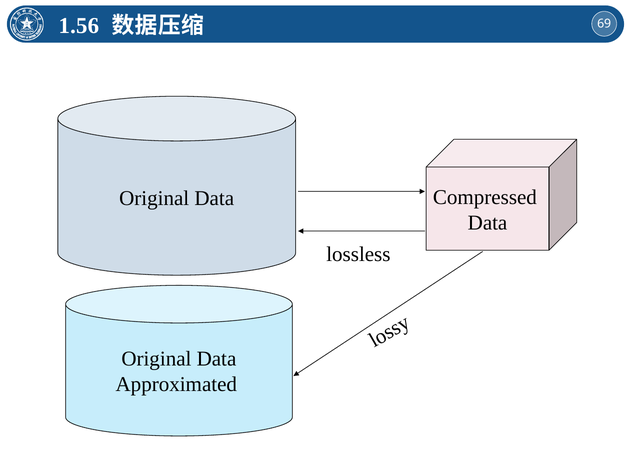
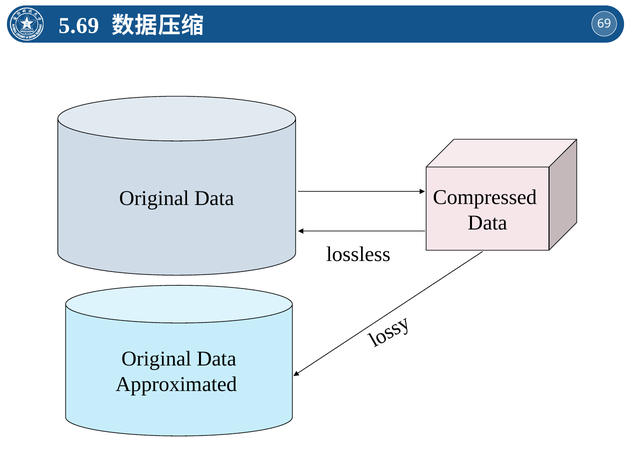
1.56: 1.56 -> 5.69 (79, 26)
